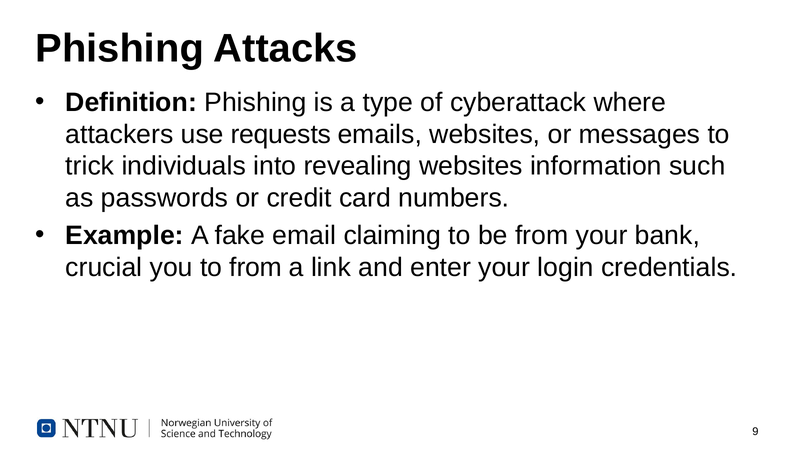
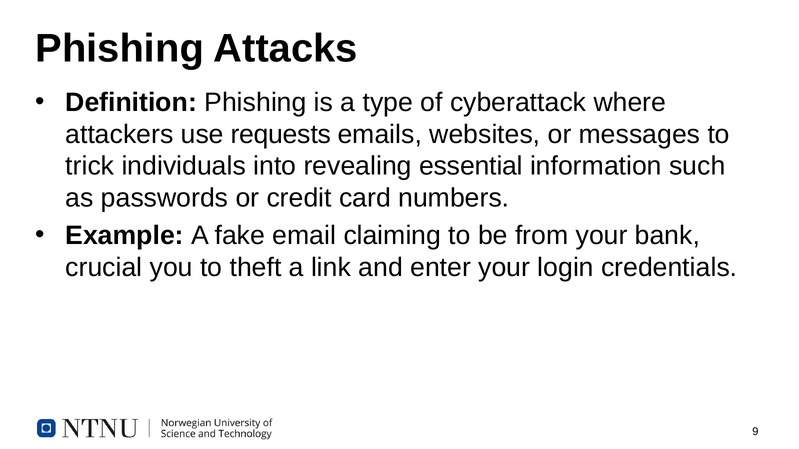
revealing websites: websites -> essential (471, 166)
to from: from -> theft (256, 268)
